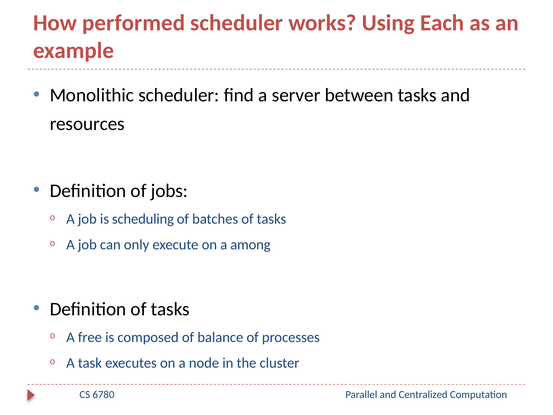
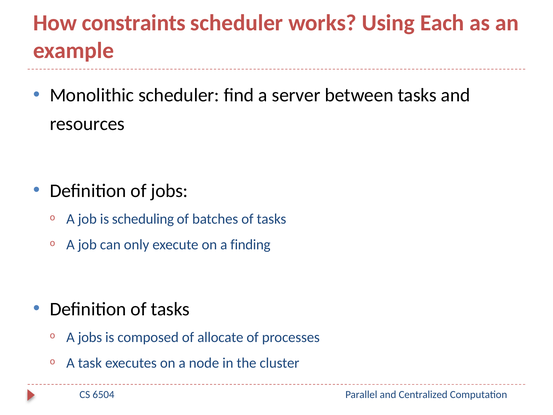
performed: performed -> constraints (134, 23)
among: among -> finding (250, 245)
A free: free -> jobs (90, 337)
balance: balance -> allocate (220, 337)
6780: 6780 -> 6504 (103, 394)
